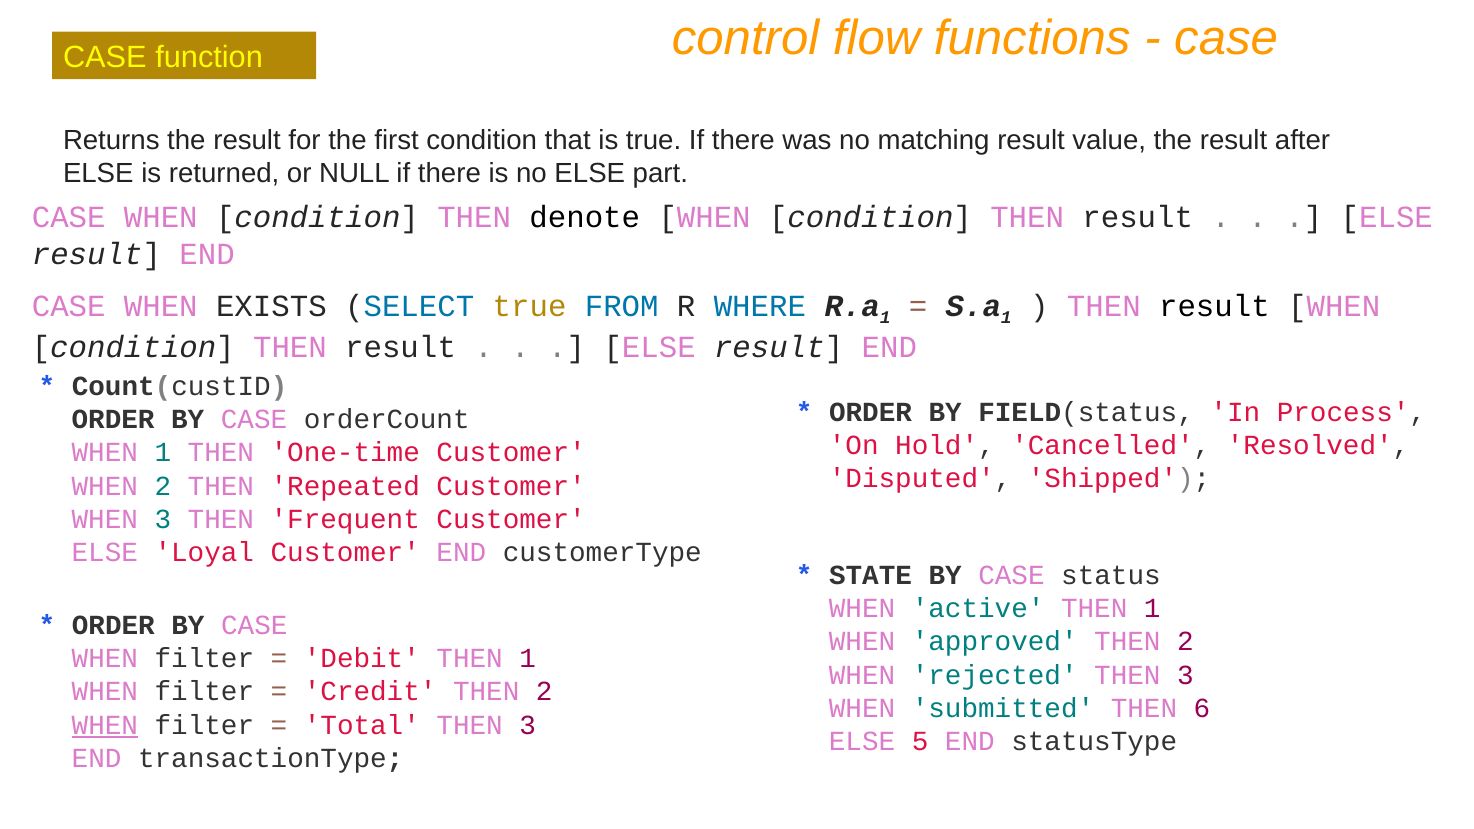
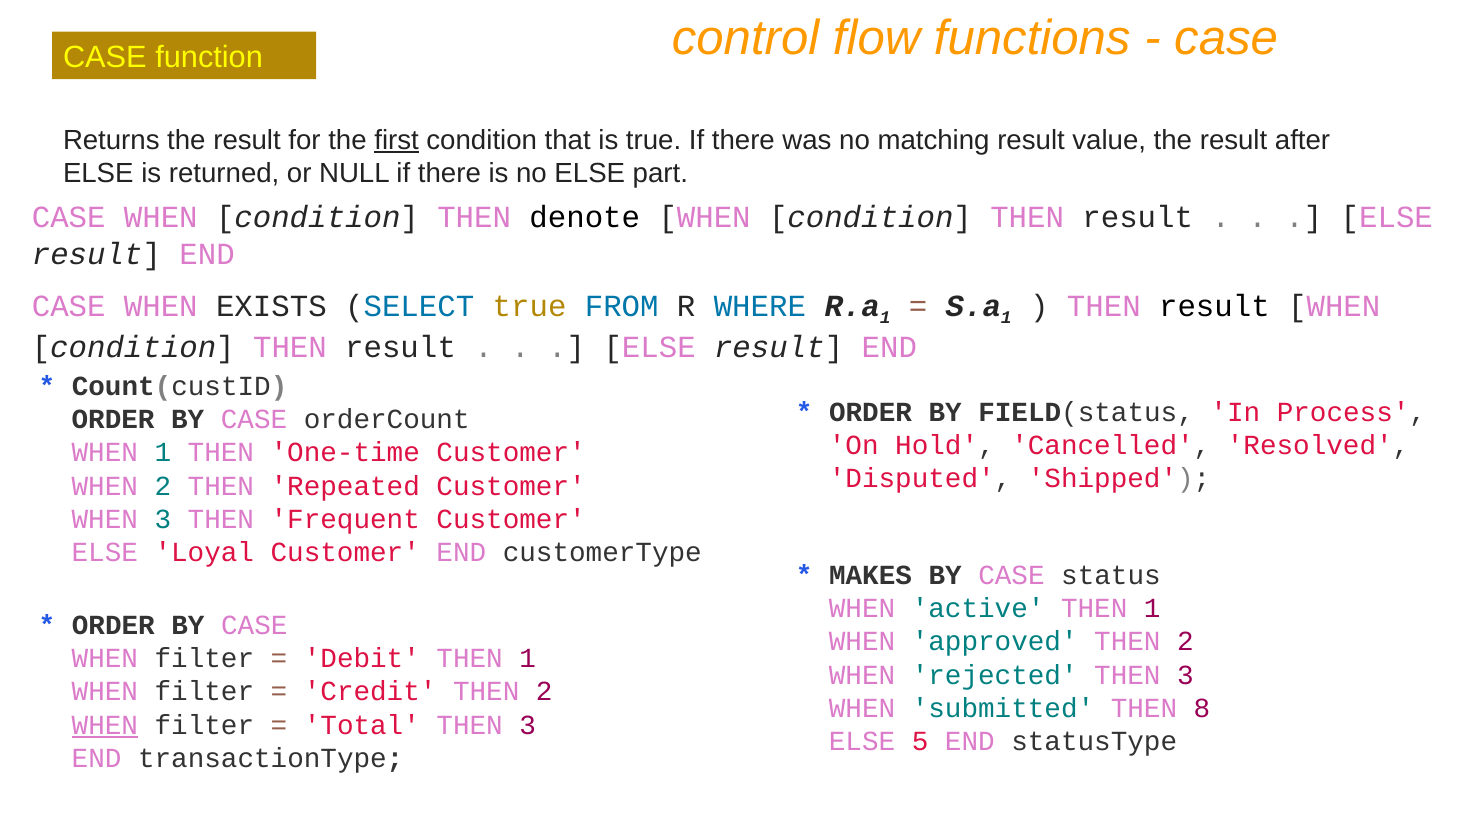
first underline: none -> present (397, 140)
STATE: STATE -> MAKES (871, 575)
6: 6 -> 8 (1202, 708)
